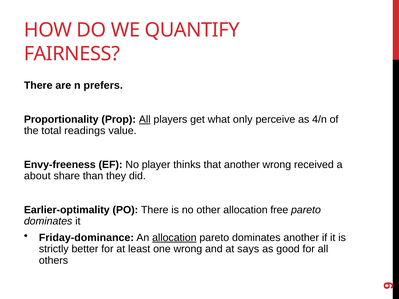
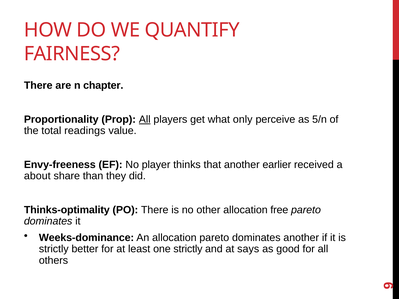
prefers: prefers -> chapter (103, 86)
4/n: 4/n -> 5/n (319, 119)
another wrong: wrong -> earlier (277, 165)
Earlier-optimality: Earlier-optimality -> Thinks-optimality (67, 210)
Friday-dominance: Friday-dominance -> Weeks-dominance (86, 238)
allocation underline: present -> none (174, 238)
one wrong: wrong -> strictly (188, 249)
